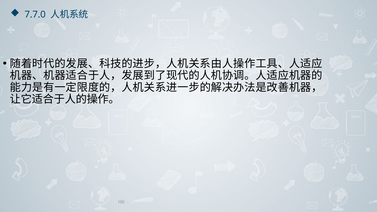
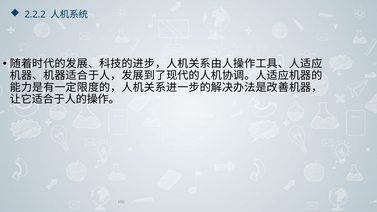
7.7.0: 7.7.0 -> 2.2.2 (35, 14)
